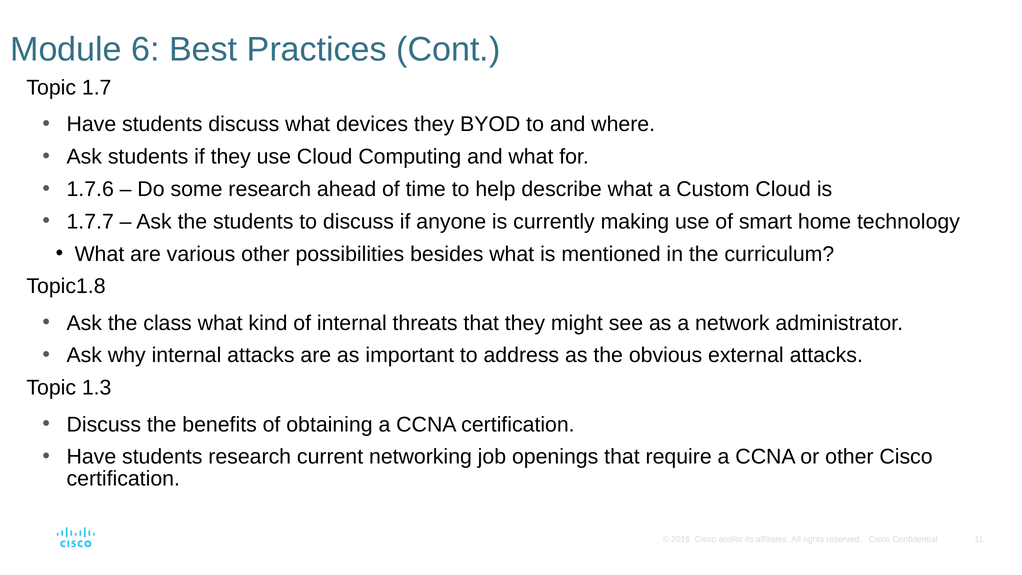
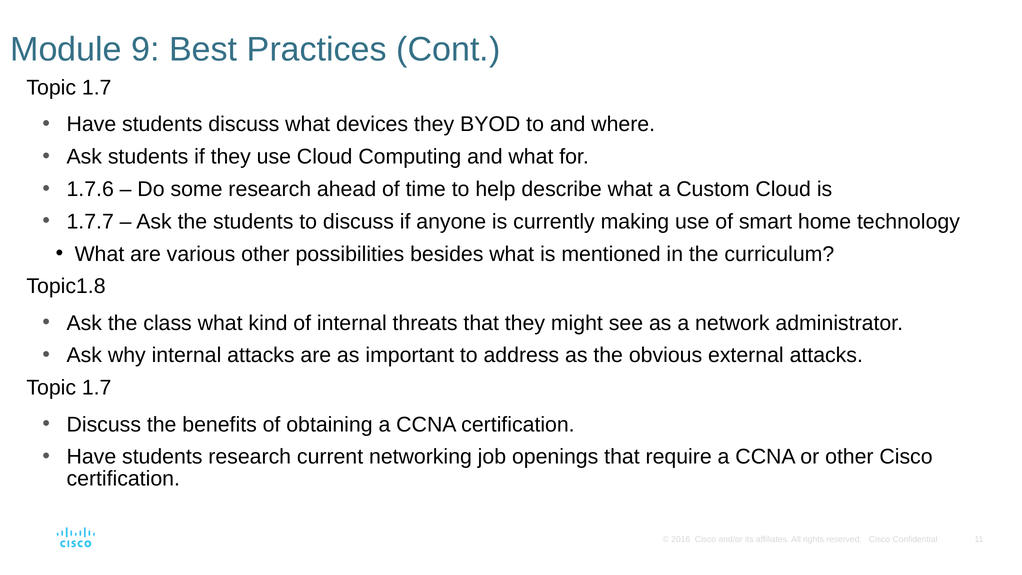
6: 6 -> 9 (145, 49)
1.3: 1.3 -> 1.7 (97, 388)
